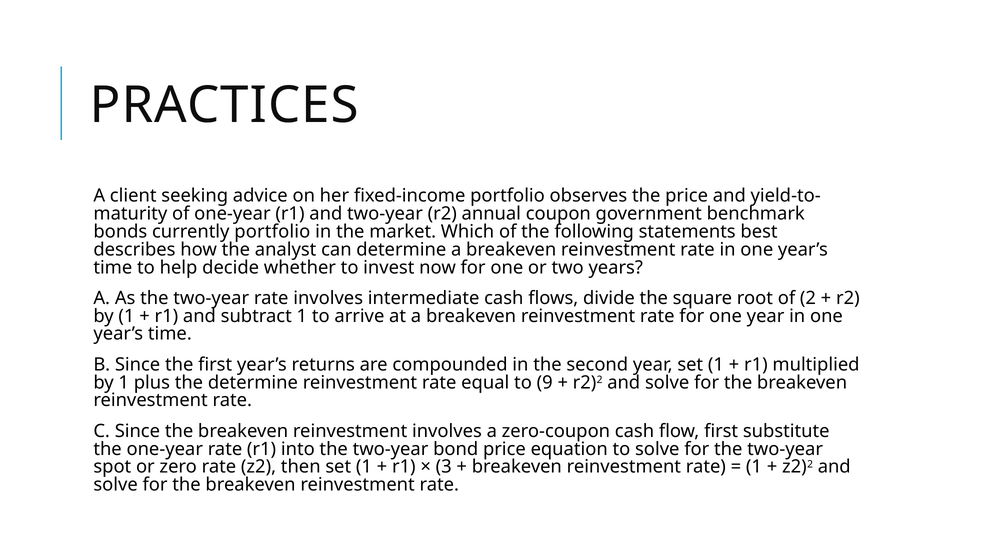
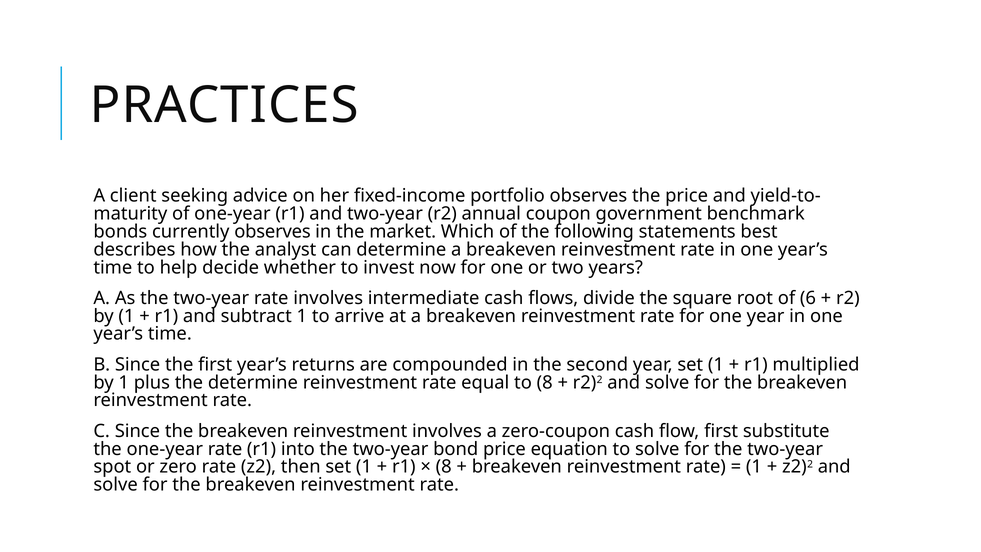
currently portfolio: portfolio -> observes (273, 232)
2: 2 -> 6 (808, 298)
to 9: 9 -> 8 (545, 382)
3: 3 -> 8 (444, 467)
